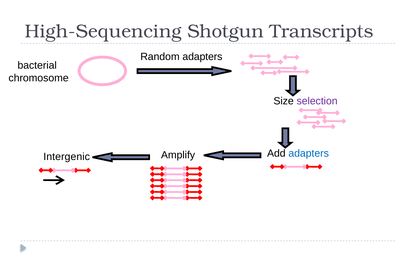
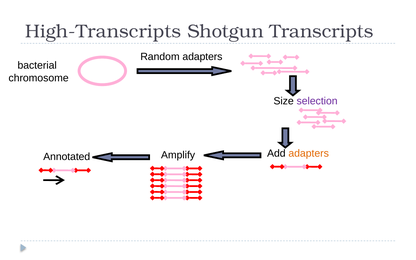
High-Sequencing: High-Sequencing -> High-Transcripts (103, 31)
adapters colour: blue -> orange (309, 153)
Intergenic: Intergenic -> Annotated (67, 157)
